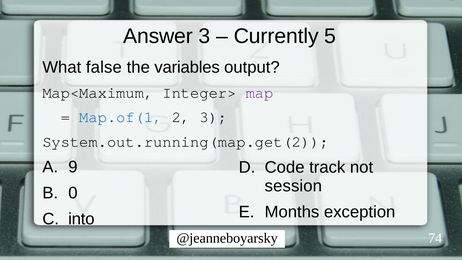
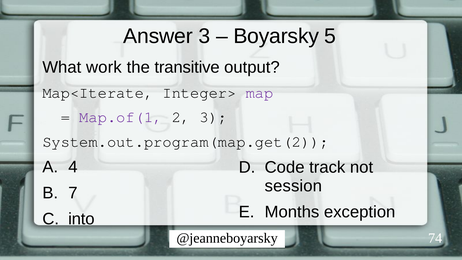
Currently: Currently -> Boyarsky (276, 36)
false: false -> work (104, 67)
variables: variables -> transitive (187, 67)
Map<Maximum: Map<Maximum -> Map<Iterate (98, 93)
Map.of(1 colour: blue -> purple (121, 117)
System.out.running(map.get(2: System.out.running(map.get(2 -> System.out.program(map.get(2 (186, 142)
9: 9 -> 4 (73, 167)
0: 0 -> 7 (73, 193)
